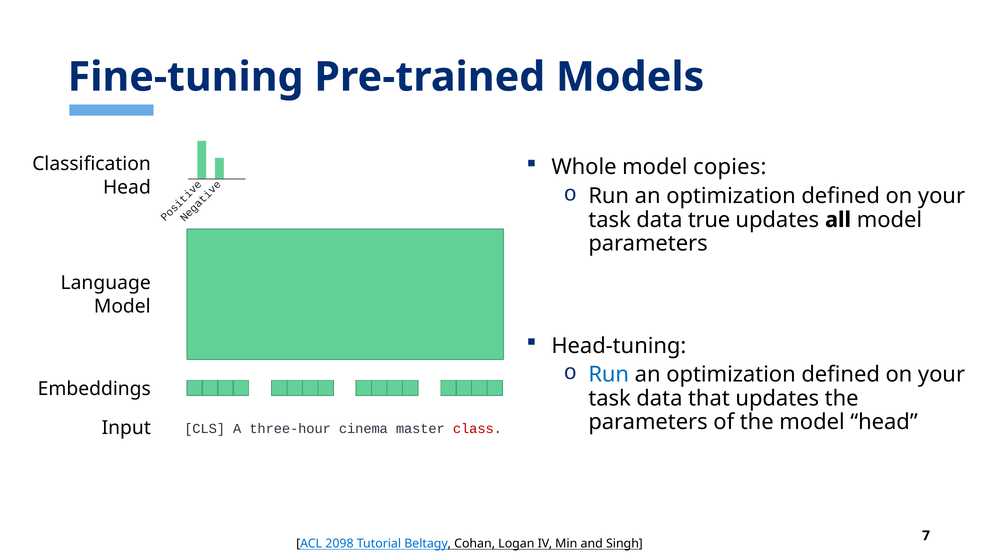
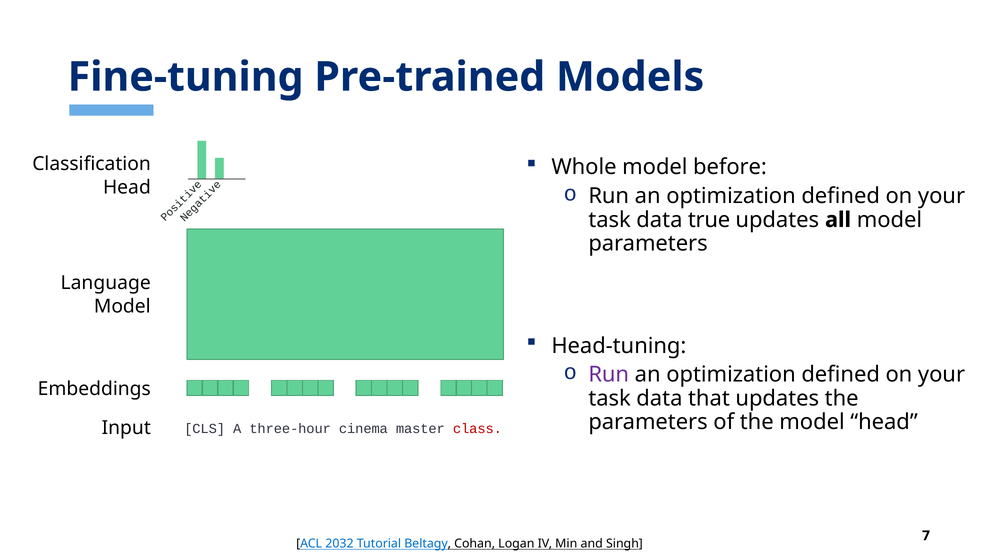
copies: copies -> before (730, 167)
Run colour: blue -> purple (609, 375)
2098: 2098 -> 2032 (339, 543)
